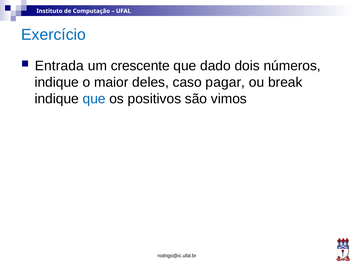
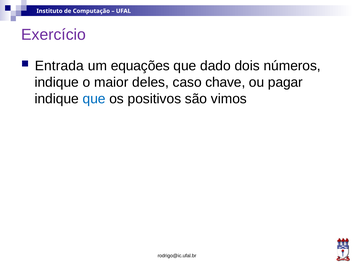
Exercício colour: blue -> purple (54, 34)
crescente: crescente -> equações (140, 66)
pagar: pagar -> chave (225, 82)
break: break -> pagar (285, 82)
